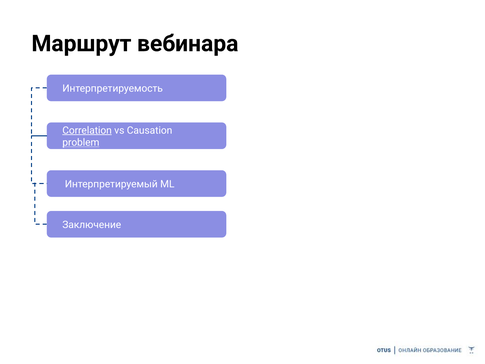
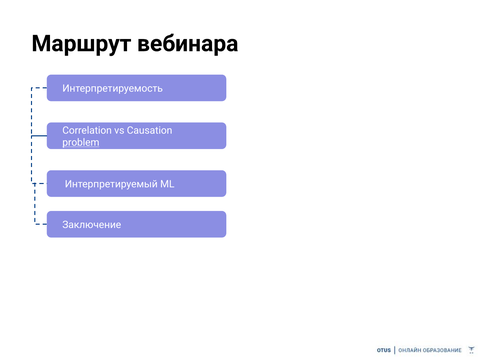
Correlation underline: present -> none (87, 130)
